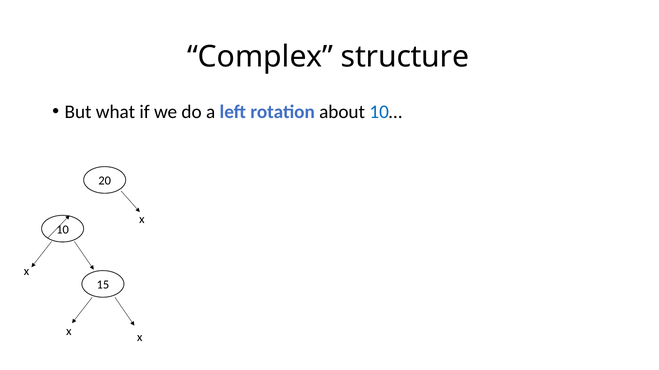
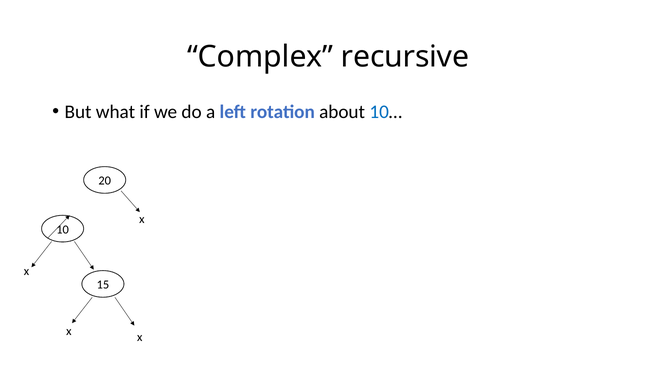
structure: structure -> recursive (405, 57)
